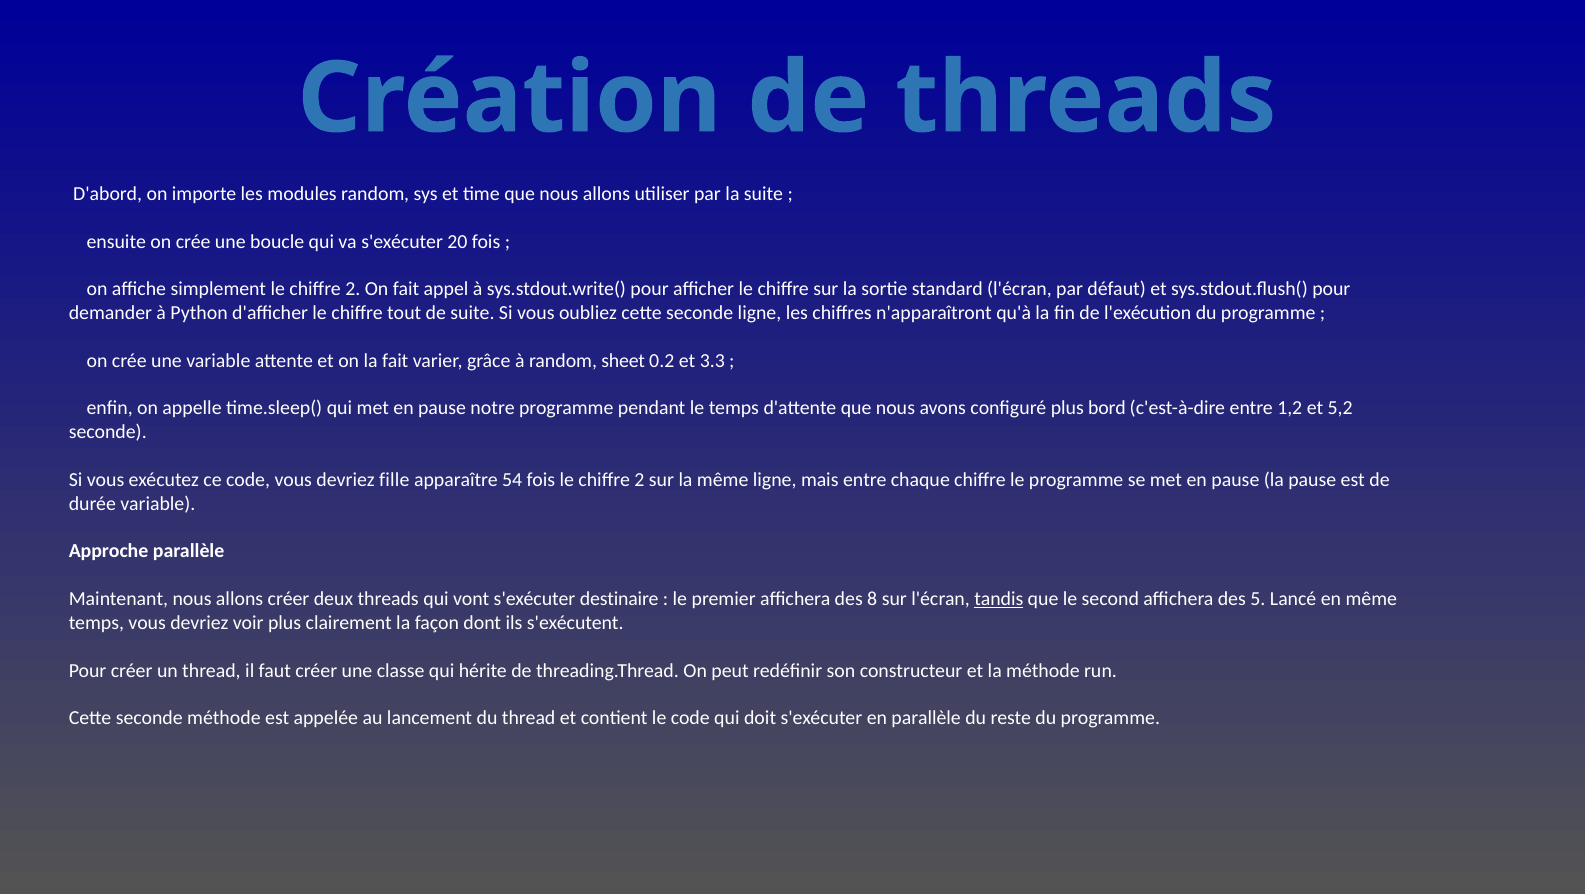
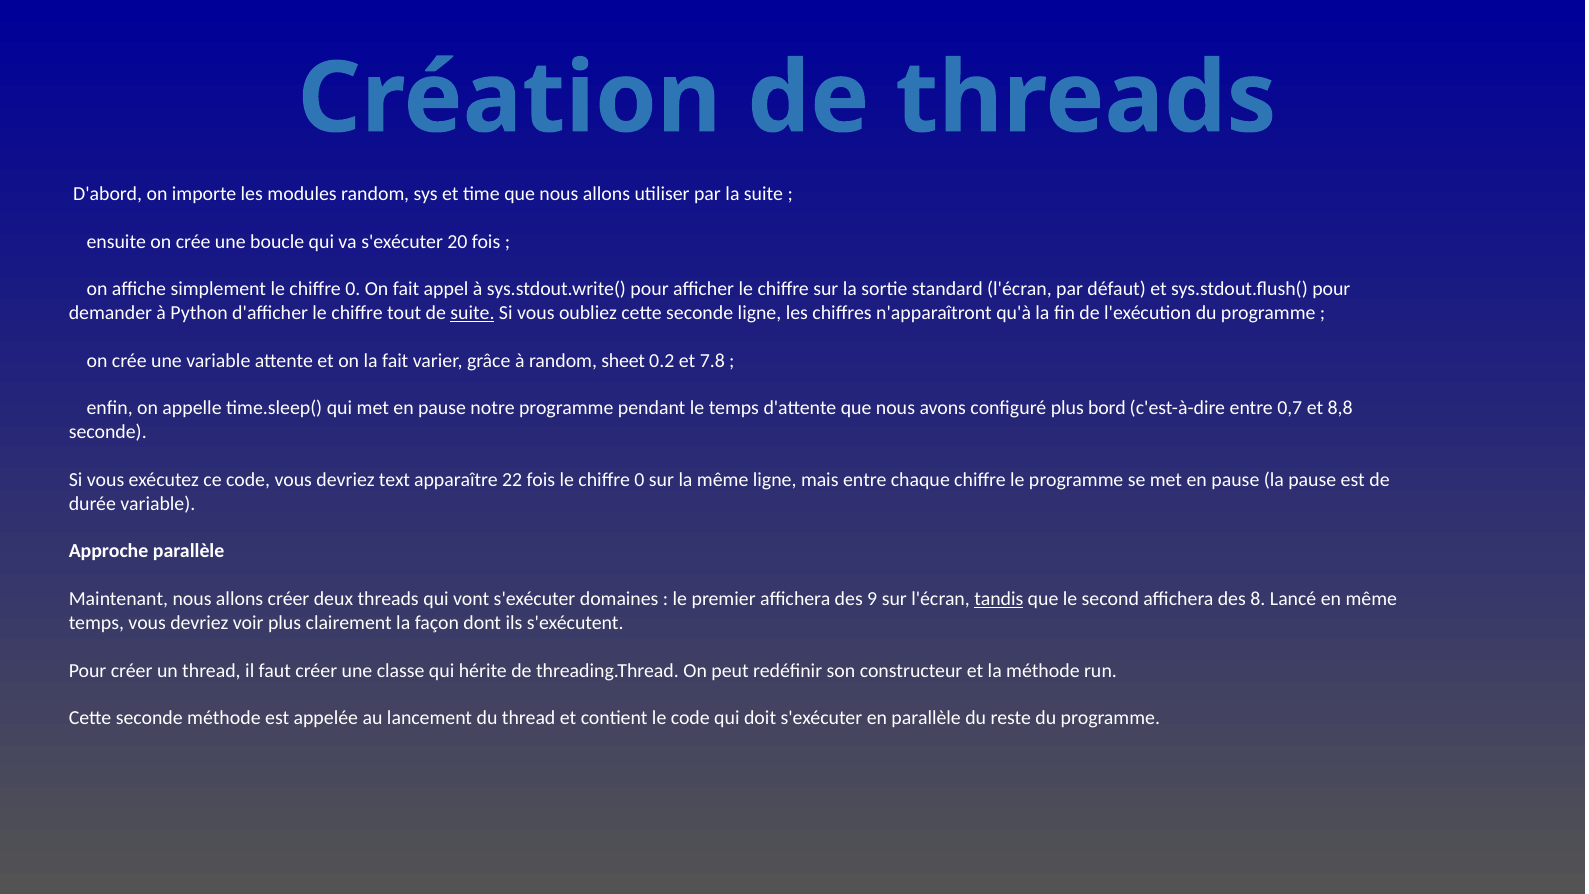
simplement le chiffre 2: 2 -> 0 (353, 289)
suite underline: none -> present (472, 313)
3.3: 3.3 -> 7.8 (712, 361)
1,2: 1,2 -> 0,7 (1290, 408)
5,2: 5,2 -> 8,8 (1340, 408)
fille: fille -> text (395, 480)
54: 54 -> 22 (512, 480)
fois le chiffre 2: 2 -> 0 (639, 480)
destinaire: destinaire -> domaines (619, 599)
8: 8 -> 9 (872, 599)
5: 5 -> 8 (1258, 599)
